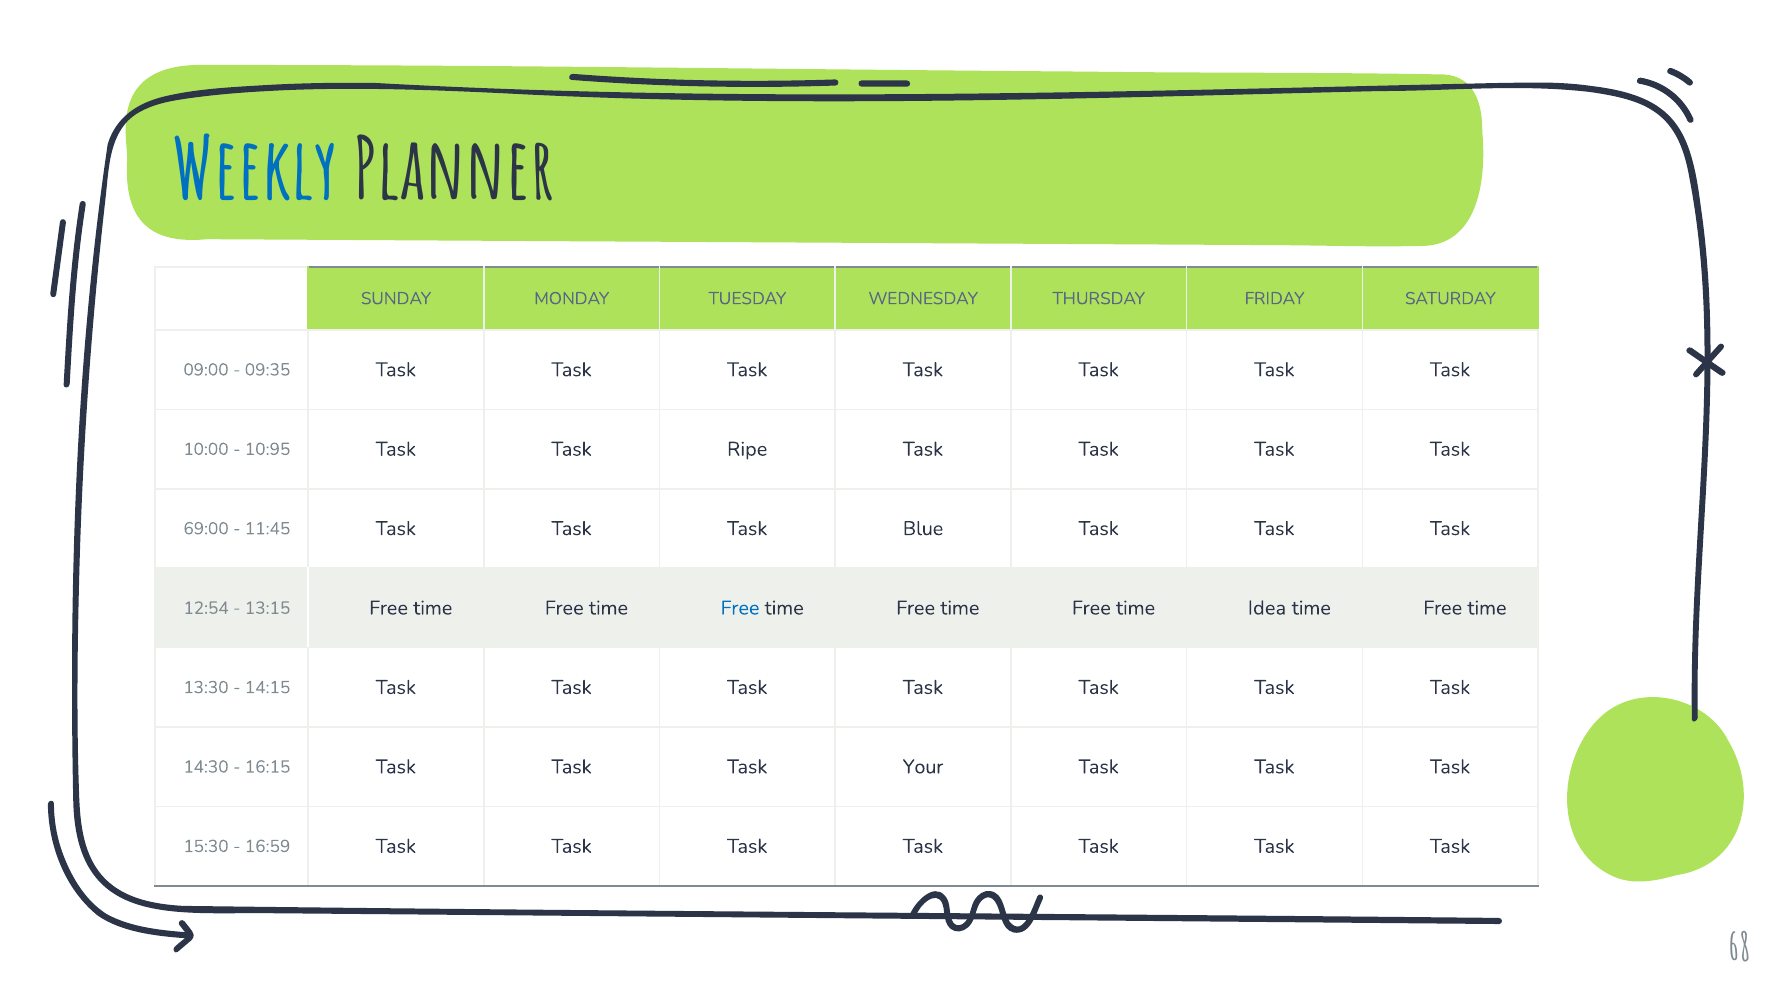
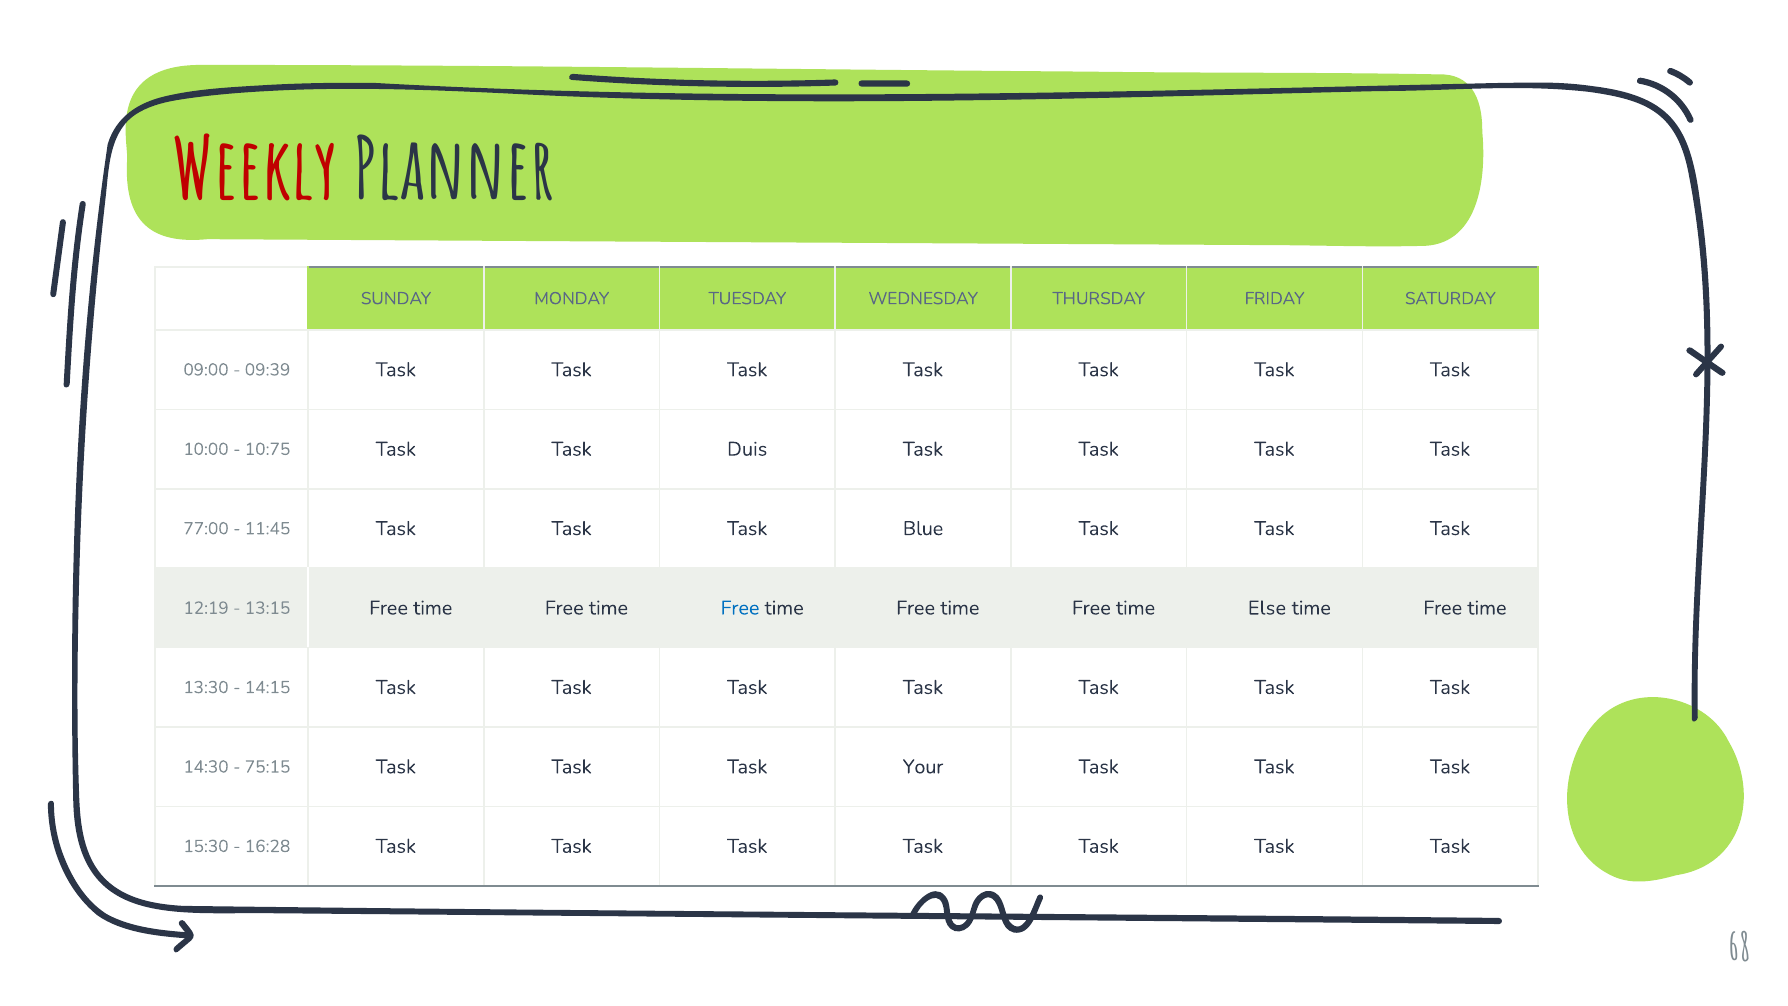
Weekly colour: blue -> red (255, 172)
09:35: 09:35 -> 09:39 (268, 370)
10:95: 10:95 -> 10:75 (268, 449)
Ripe: Ripe -> Duis (747, 449)
69:00: 69:00 -> 77:00 (206, 528)
12:54: 12:54 -> 12:19 (206, 608)
Idea: Idea -> Else (1267, 608)
16:15: 16:15 -> 75:15 (268, 767)
16:59: 16:59 -> 16:28 (268, 846)
